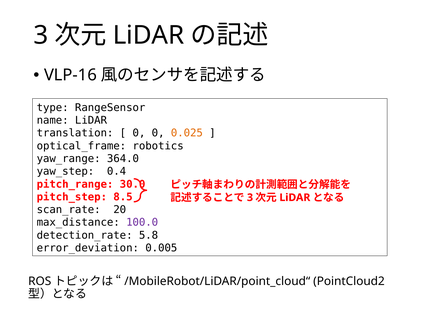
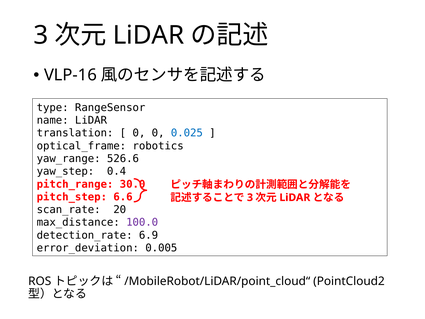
0.025 colour: orange -> blue (187, 133)
364.0: 364.0 -> 526.6 (123, 159)
8.5: 8.5 -> 6.6 (123, 197)
5.8: 5.8 -> 6.9 (149, 235)
